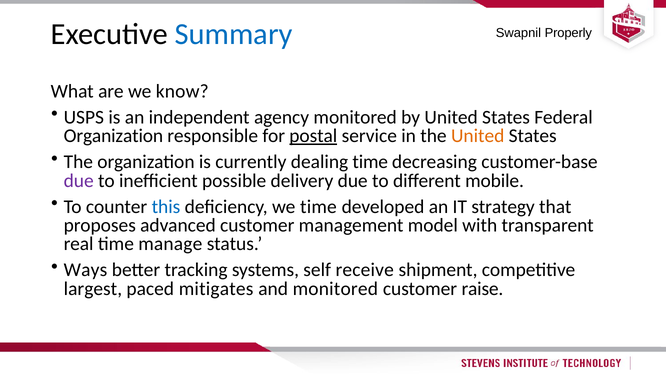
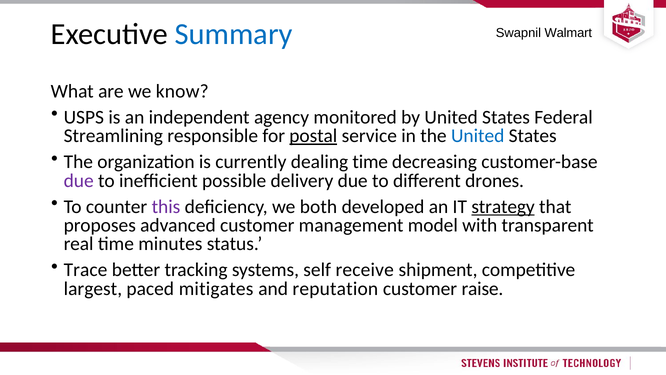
Properly: Properly -> Walmart (568, 33)
Organization: Organization -> Streamlining (113, 136)
United colour: orange -> blue (478, 136)
mobile: mobile -> drones (495, 180)
this colour: blue -> purple (166, 206)
we time: time -> both (318, 206)
strategy underline: none -> present (503, 206)
manage: manage -> minutes (170, 244)
Ways: Ways -> Trace (86, 270)
and monitored: monitored -> reputation (335, 288)
